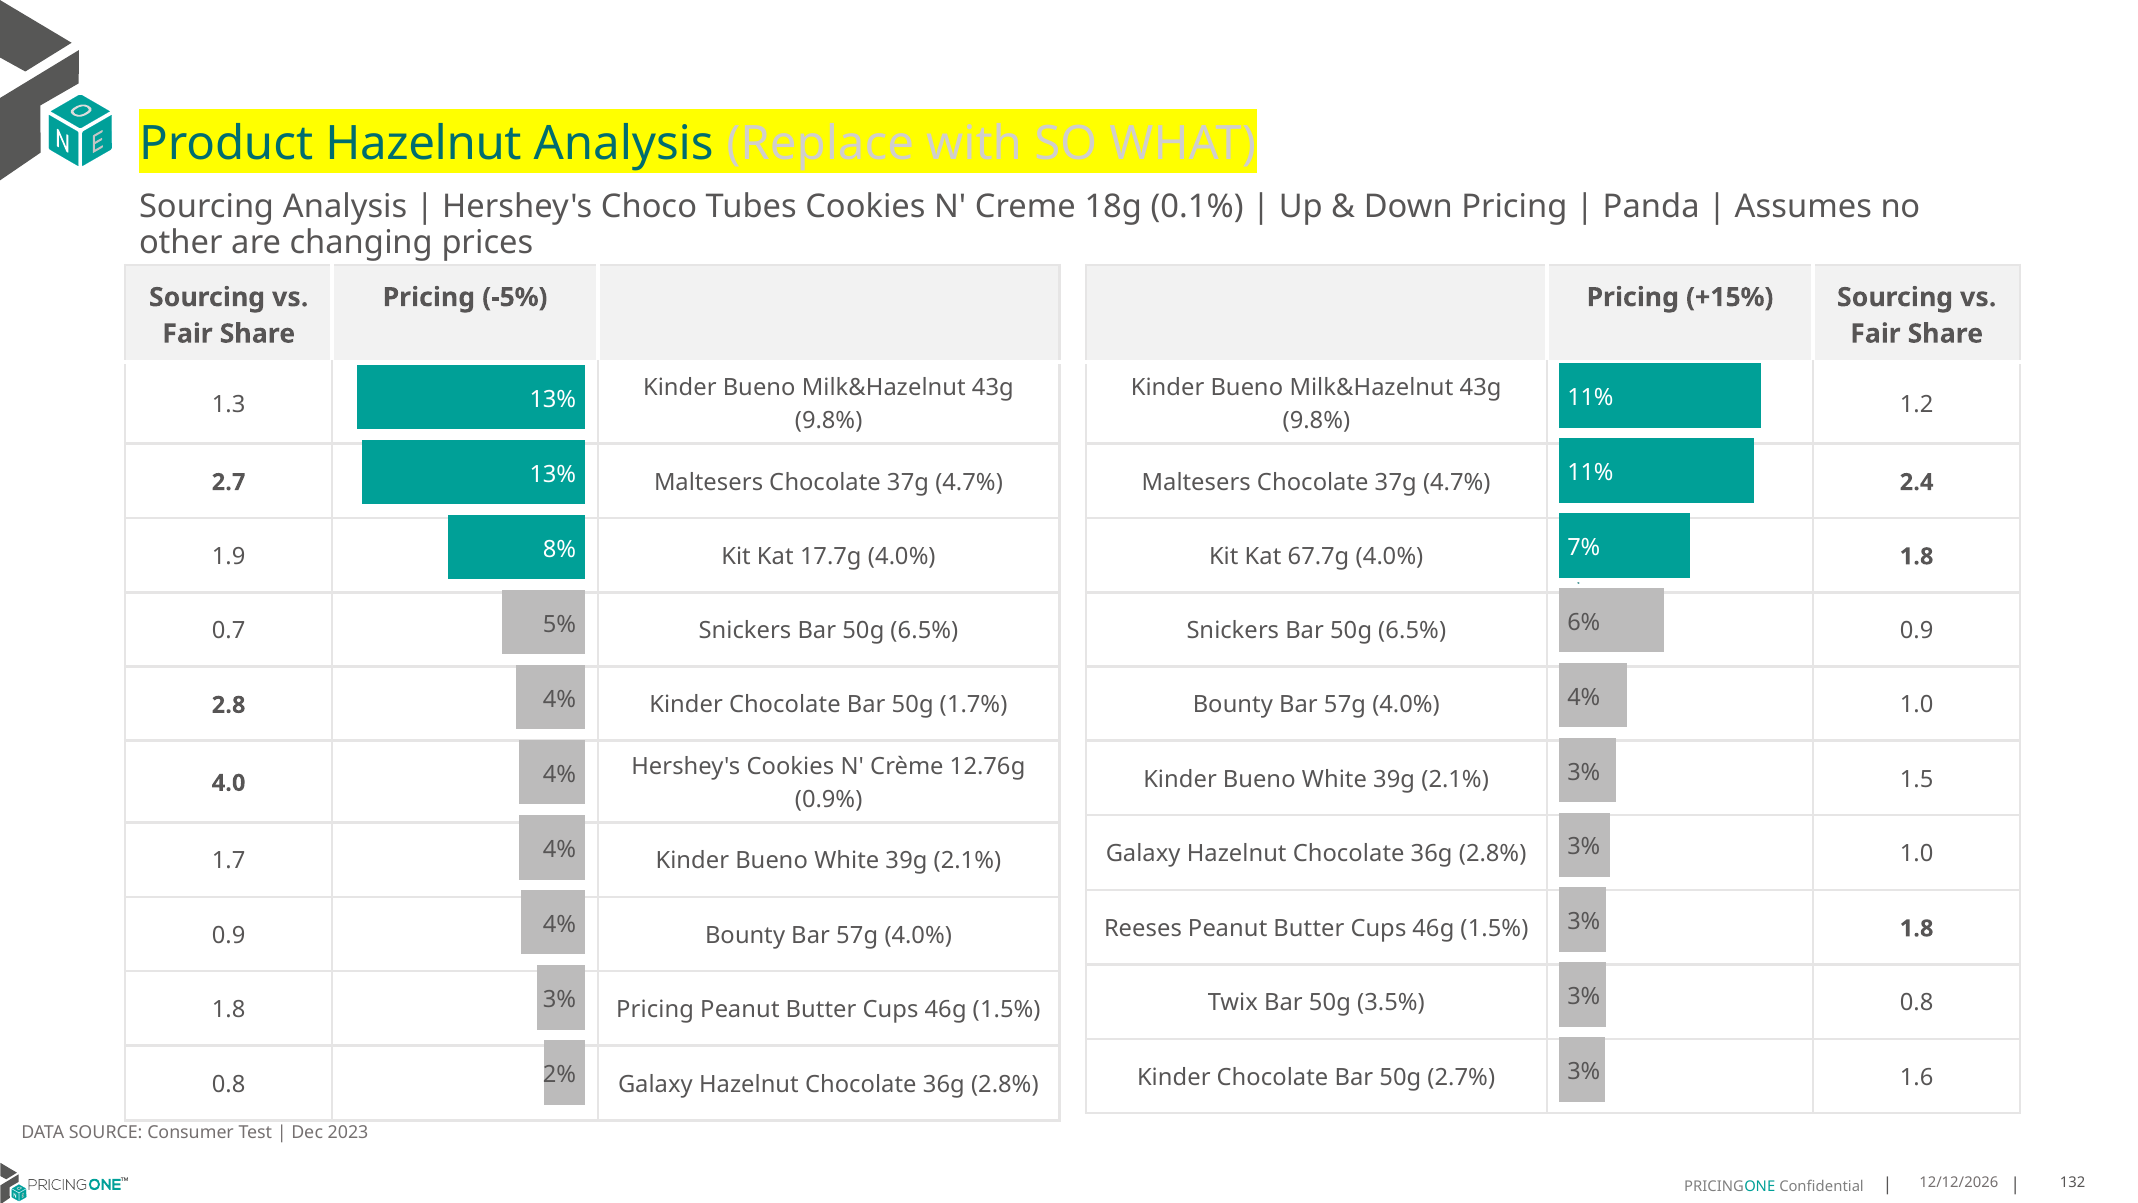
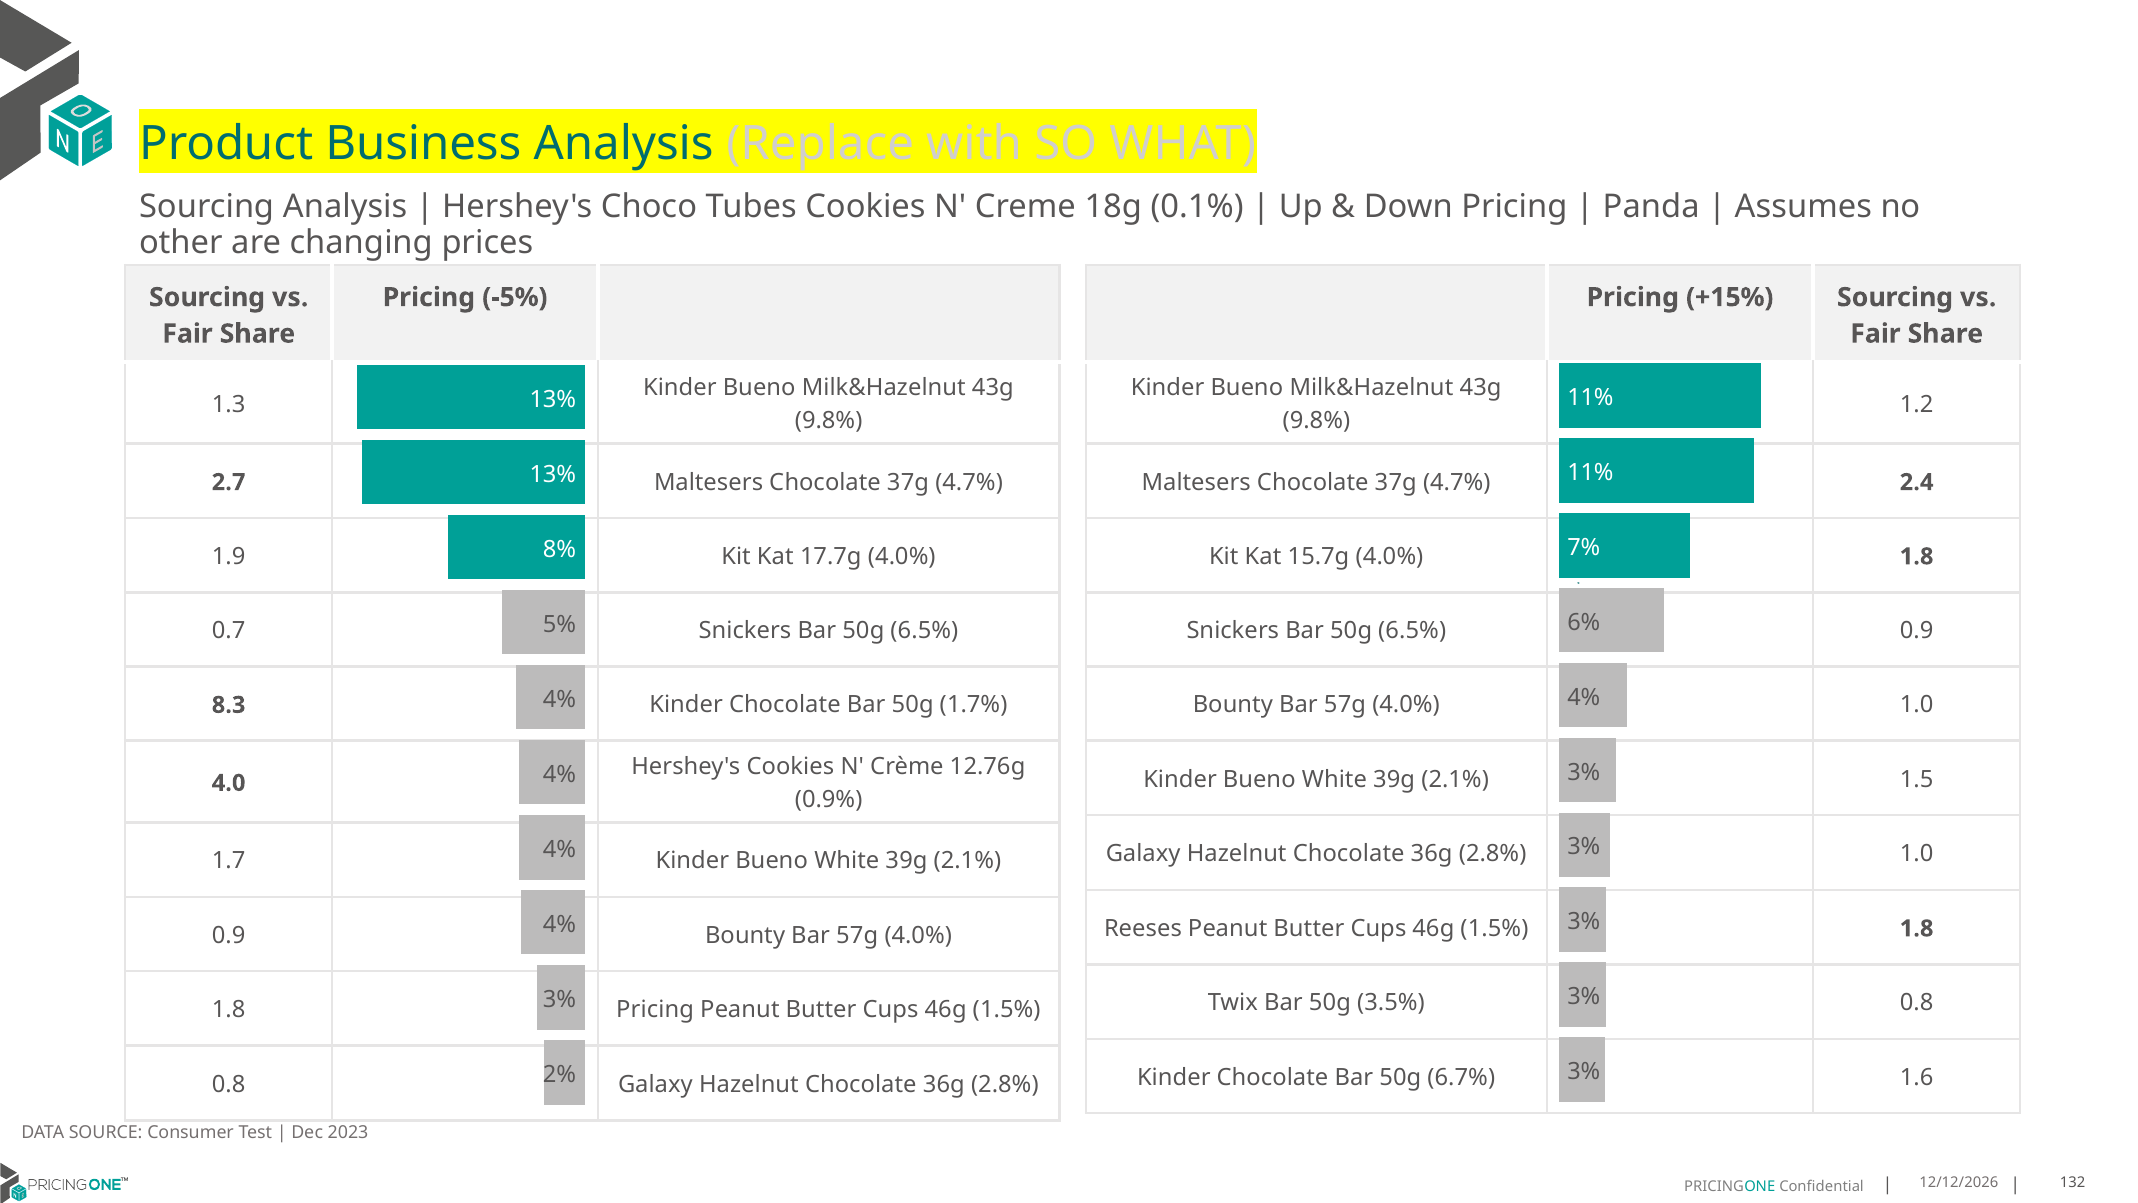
Product Hazelnut: Hazelnut -> Business (423, 144)
67.7g: 67.7g -> 15.7g (1319, 556)
2.8: 2.8 -> 8.3 (229, 705)
2.7%: 2.7% -> 6.7% (1461, 1077)
